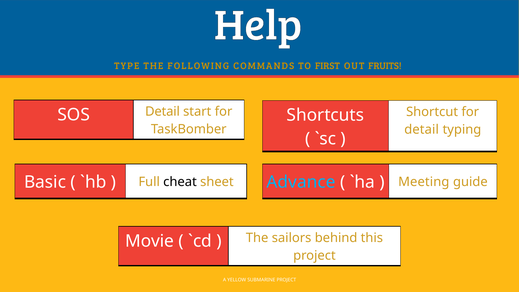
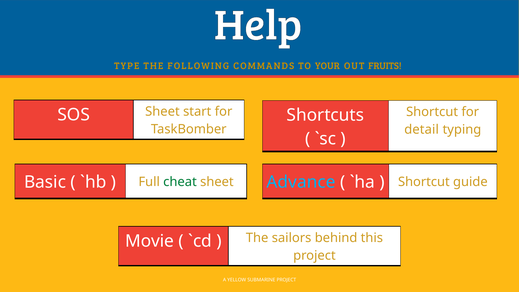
FIRST: FIRST -> YOUR (327, 66)
SOS Detail: Detail -> Sheet (162, 112)
cheat colour: black -> green (180, 182)
Meeting: Meeting -> Shortcut (424, 182)
